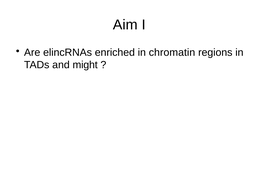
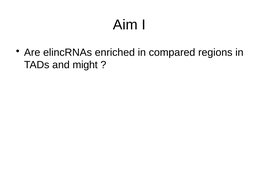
chromatin: chromatin -> compared (172, 52)
